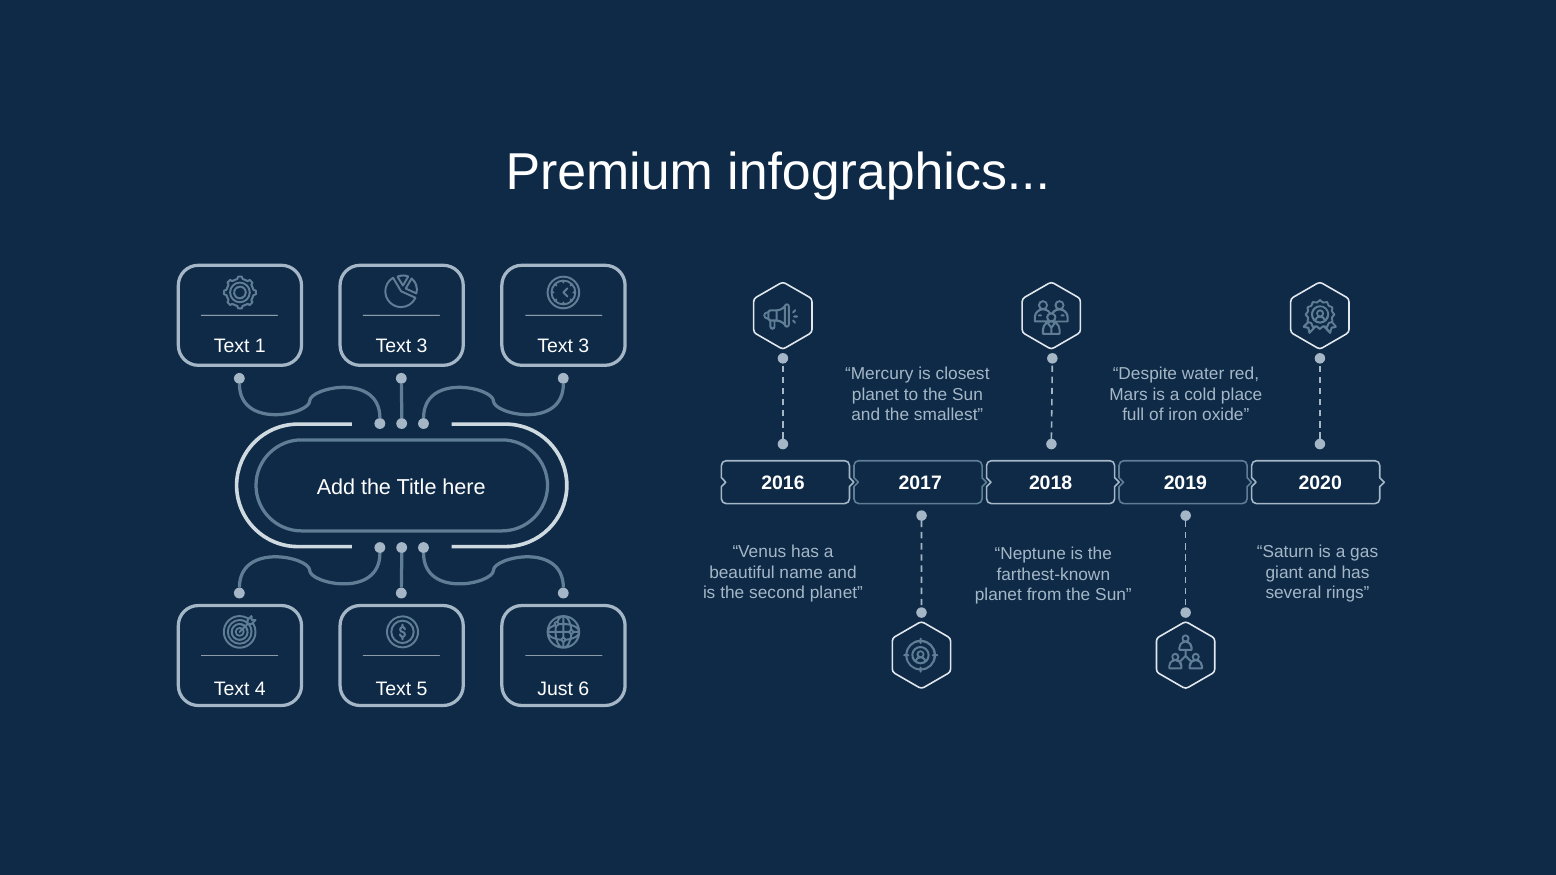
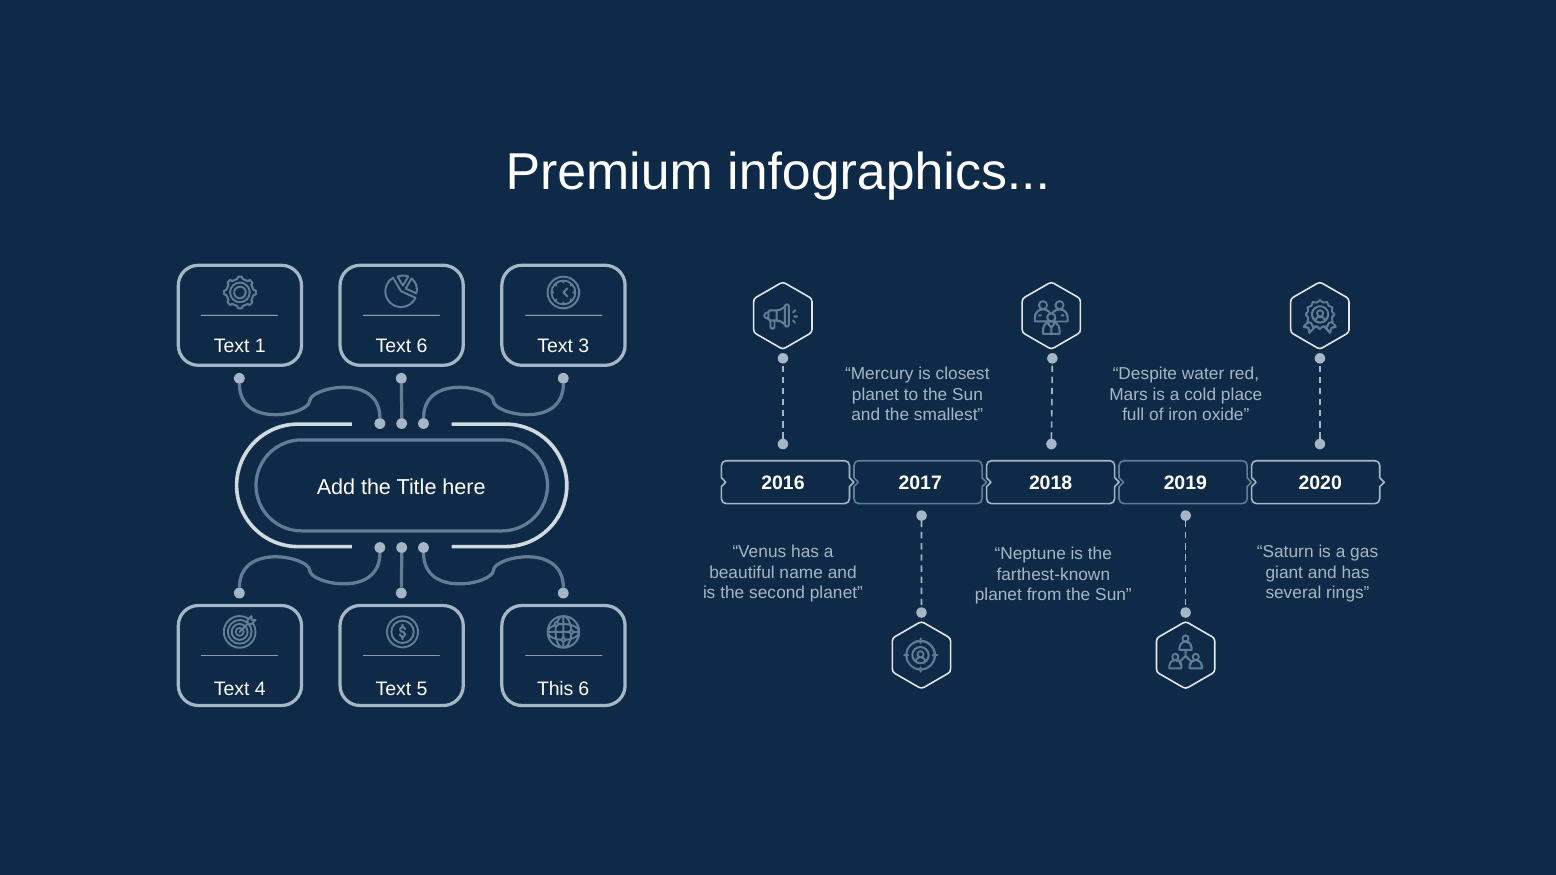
1 Text 3: 3 -> 6 (422, 346)
Just: Just -> This (555, 689)
